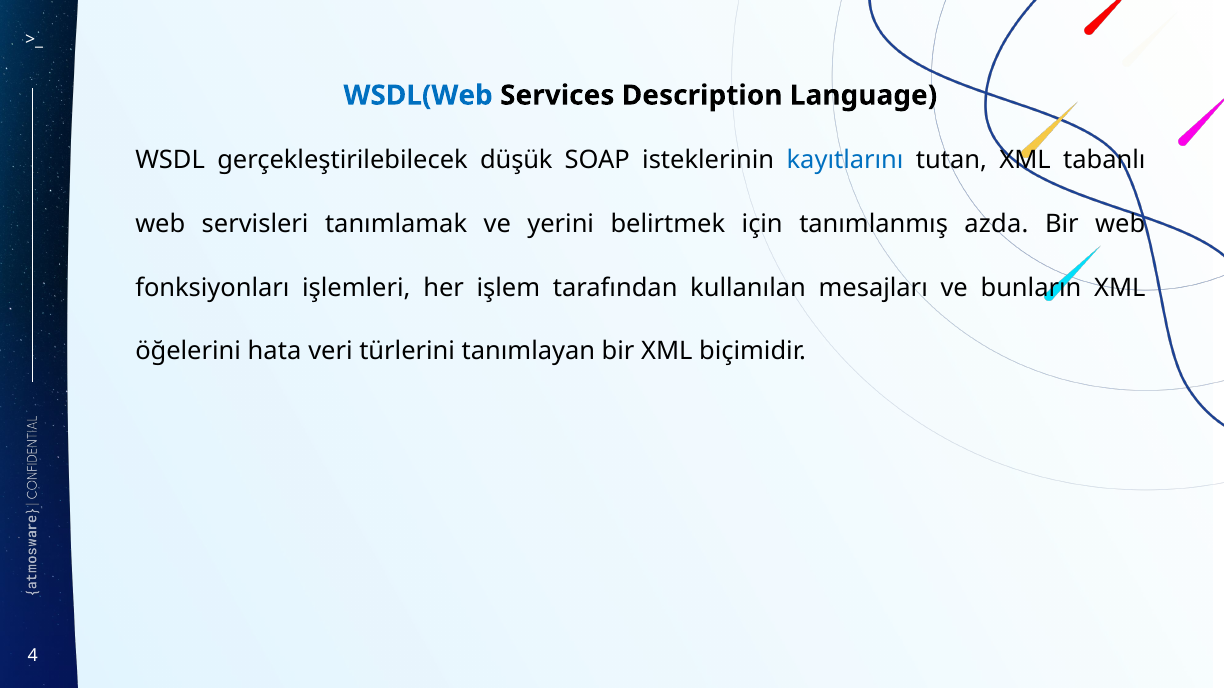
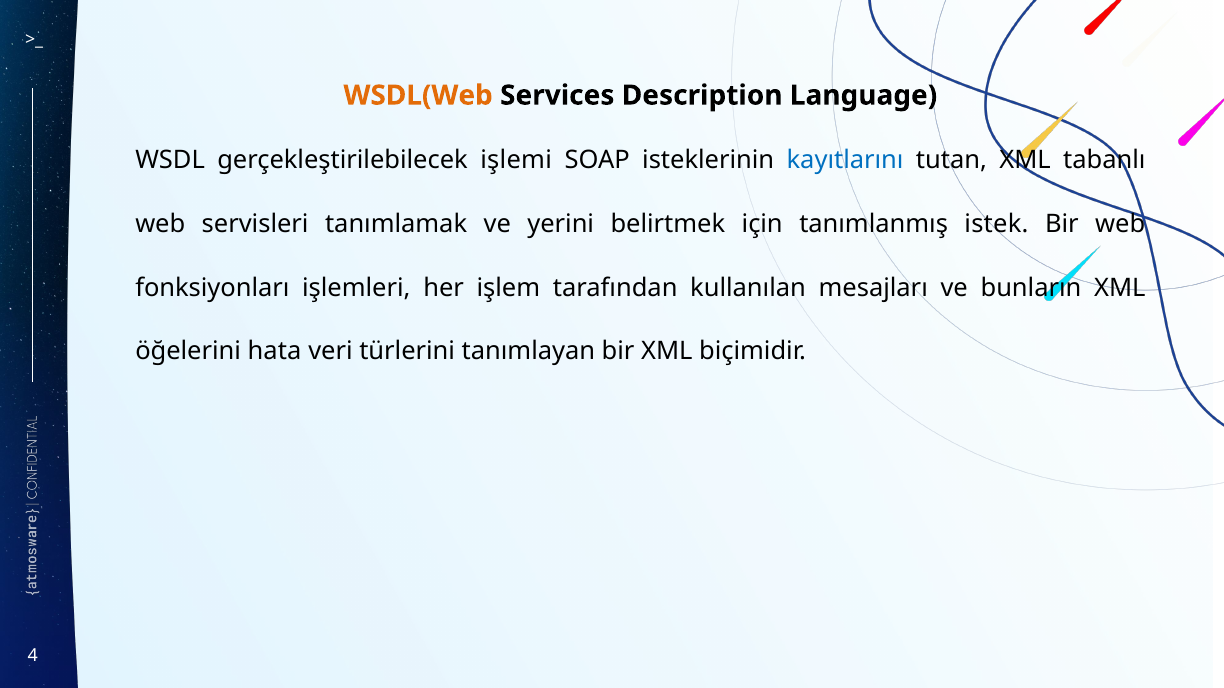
WSDL(Web colour: blue -> orange (418, 95)
düşük: düşük -> işlemi (516, 161)
azda: azda -> istek (996, 224)
